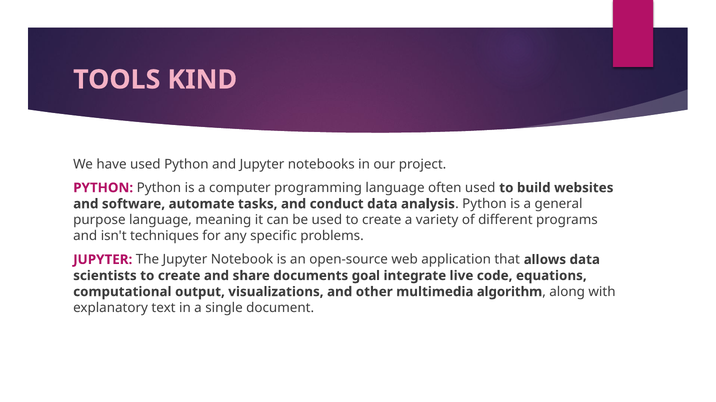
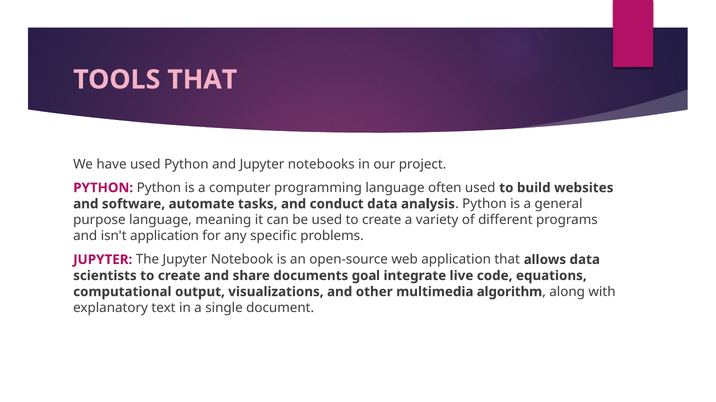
TOOLS KIND: KIND -> THAT (202, 80)
isn't techniques: techniques -> application (164, 236)
